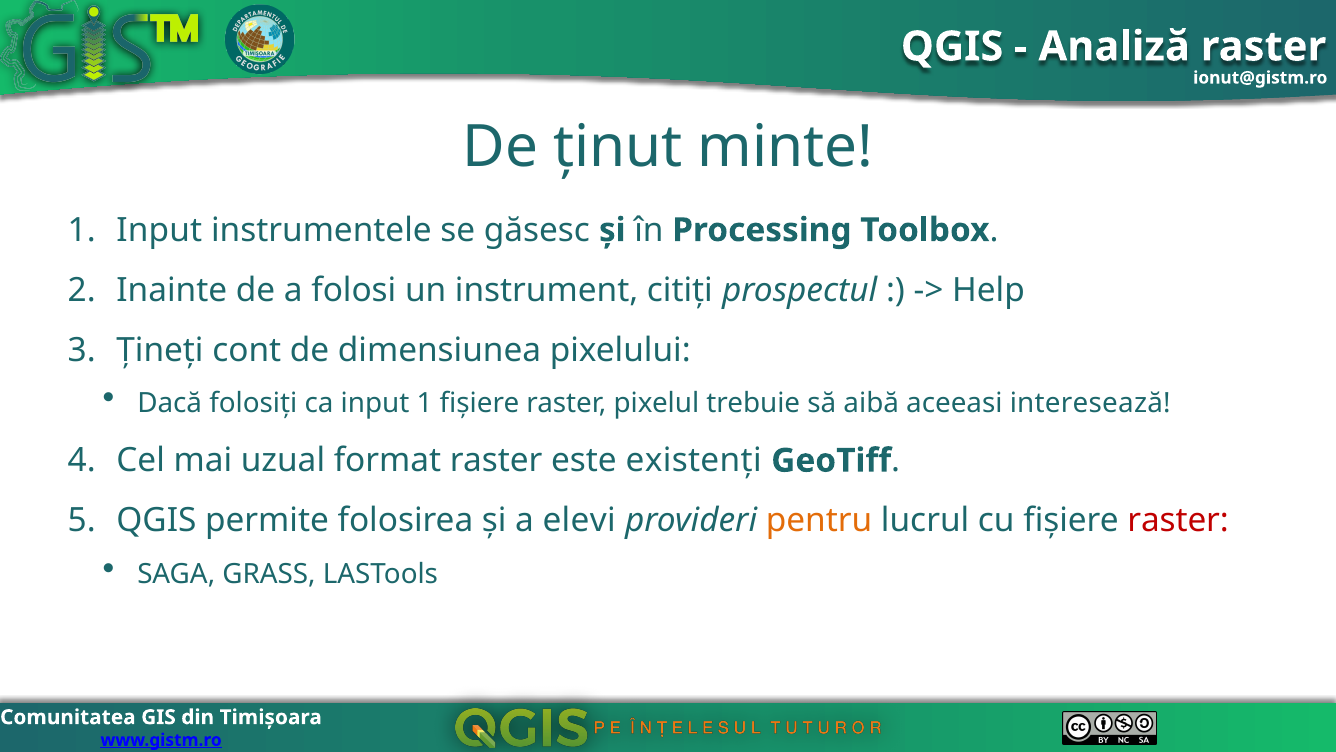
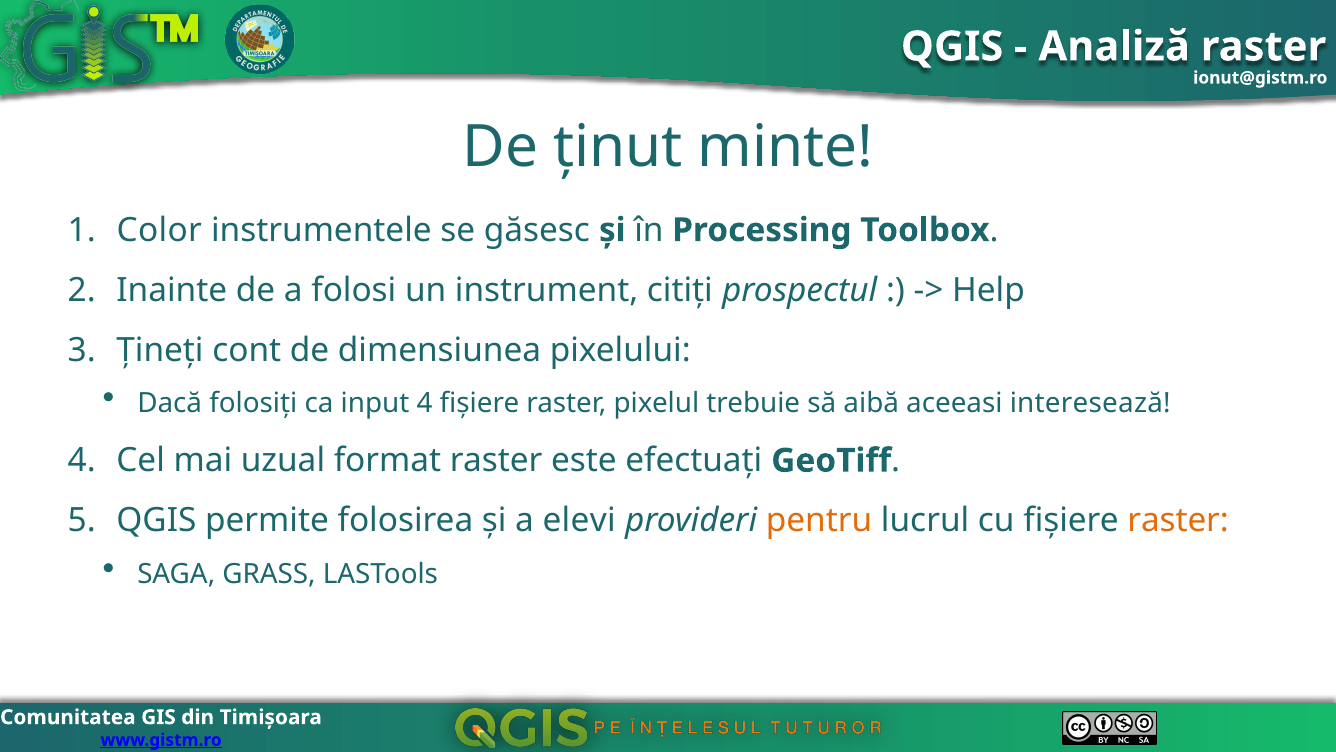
Input: Input -> Color (159, 230)
input 1: 1 -> 4 (425, 403)
existenți: existenți -> efectuați (694, 460)
raster colour: red -> orange (1178, 521)
